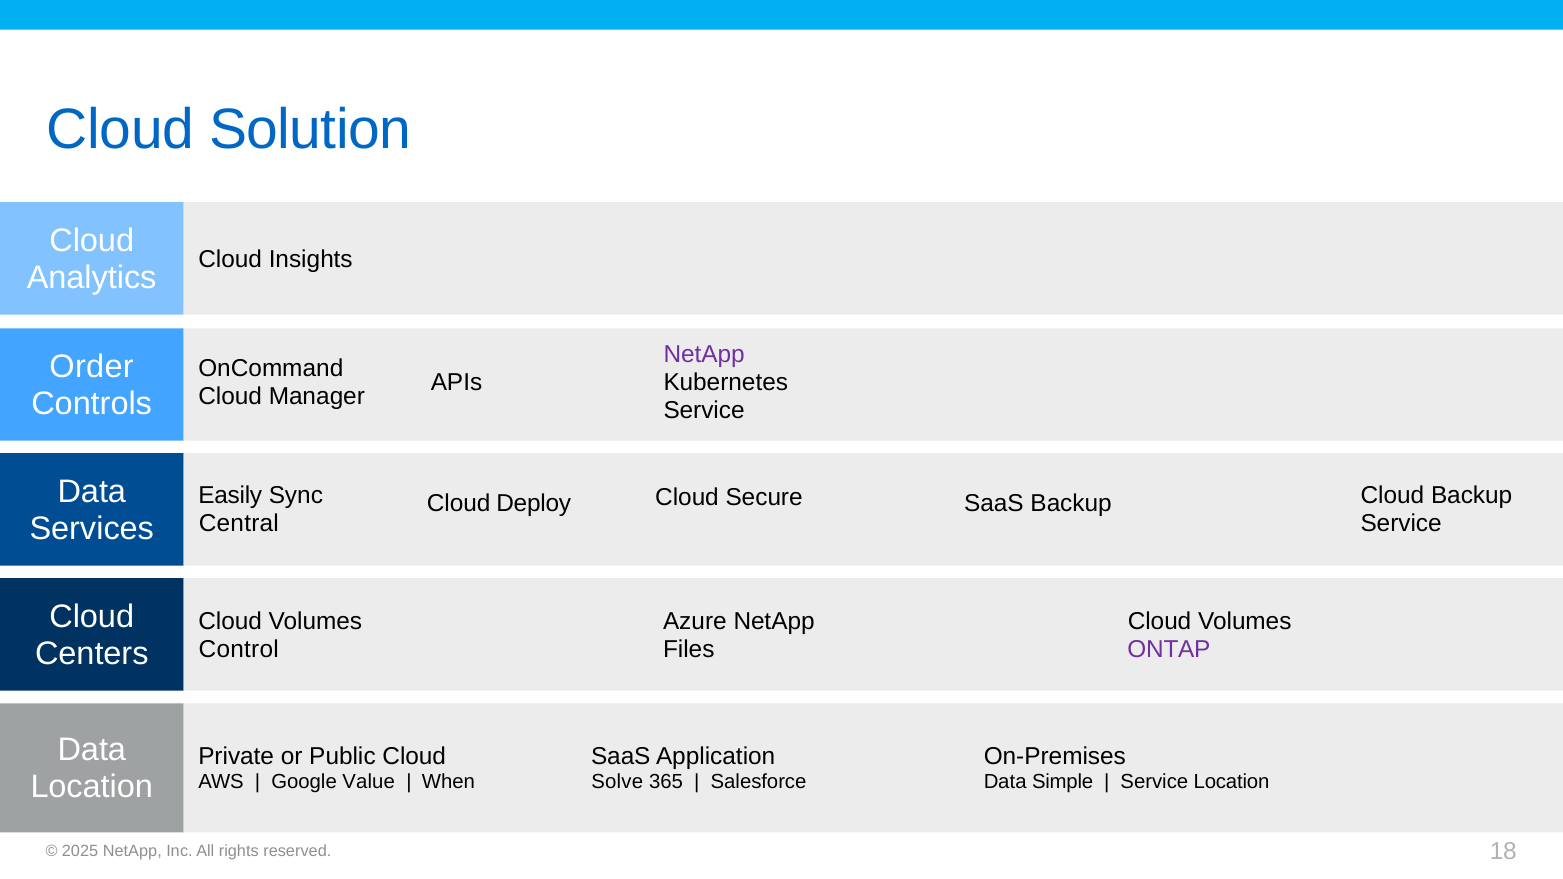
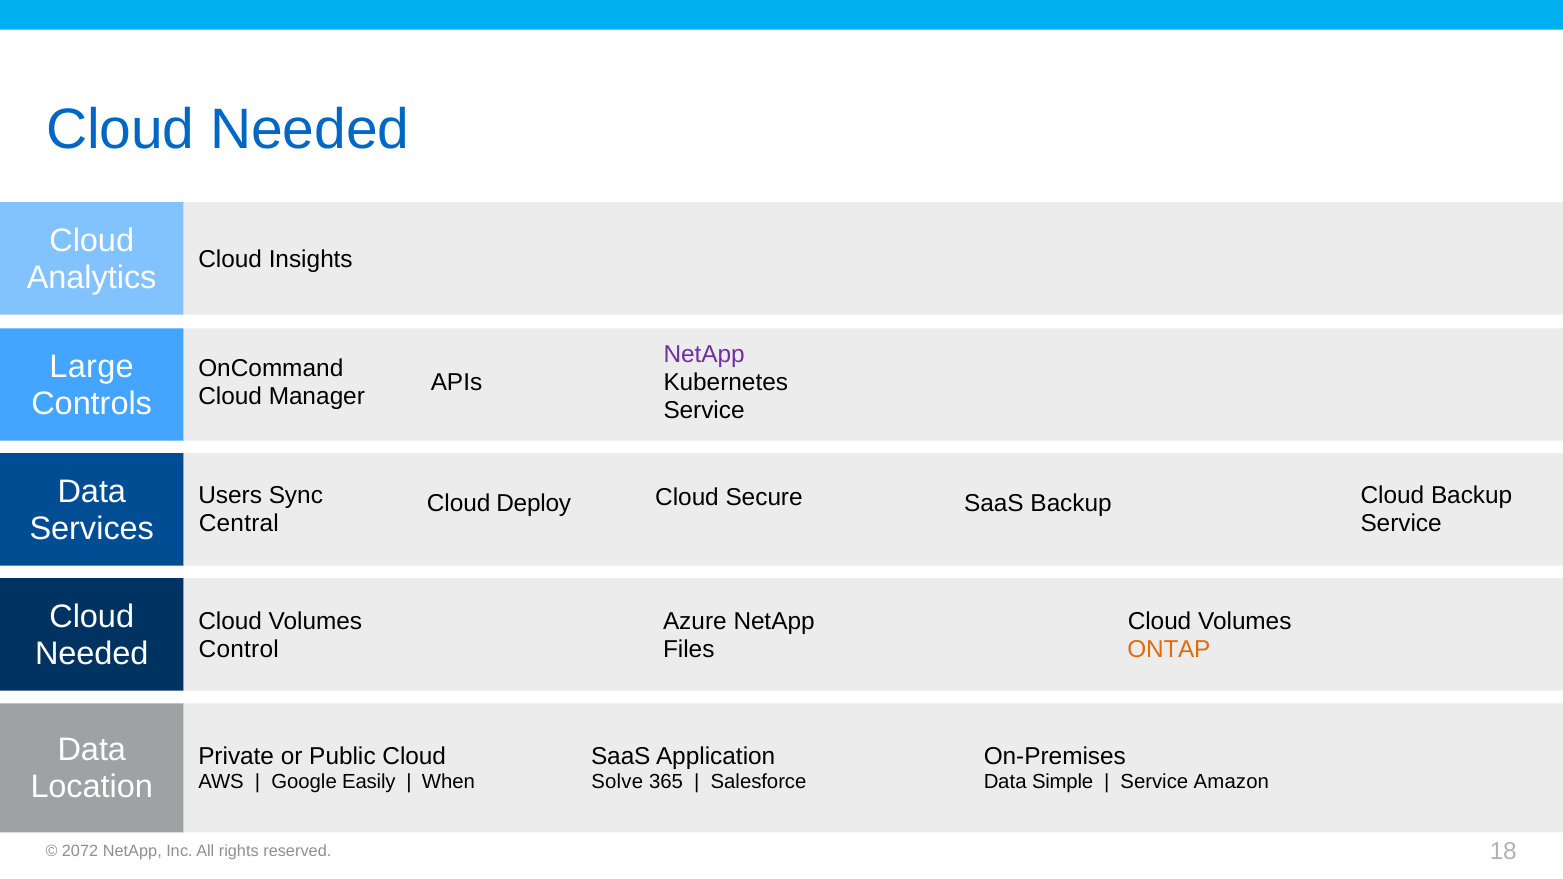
Solution: Solution -> Needed (310, 130)
Order: Order -> Large (92, 366)
Easily: Easily -> Users (230, 496)
ONTAP colour: purple -> orange (1169, 649)
Centers: Centers -> Needed (92, 653)
Value: Value -> Easily (369, 782)
Service Location: Location -> Amazon (1231, 782)
2025: 2025 -> 2072 (80, 851)
